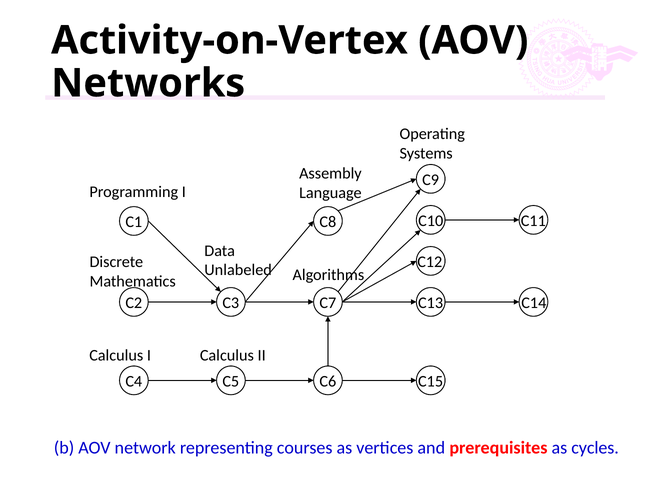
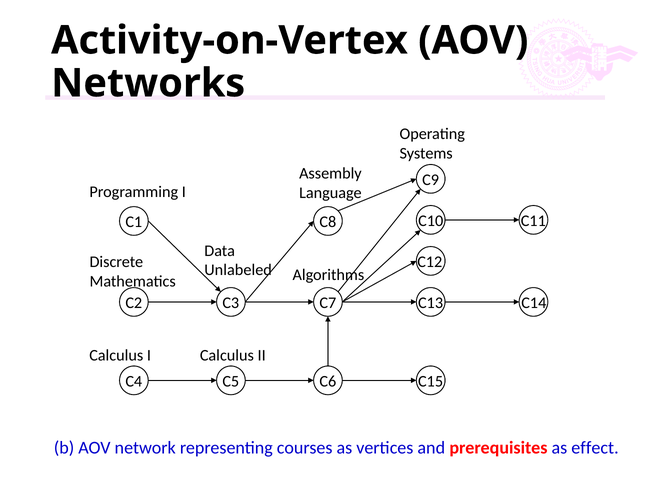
cycles: cycles -> effect (595, 447)
